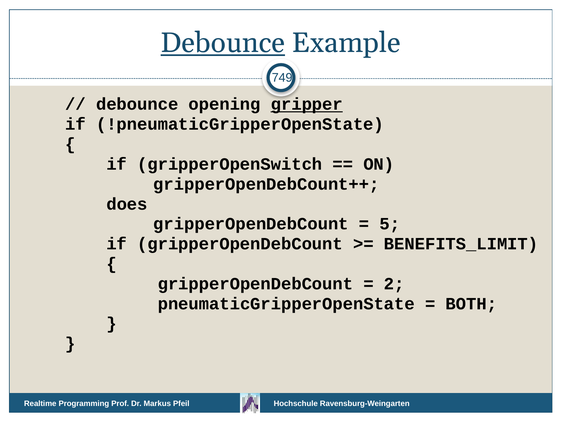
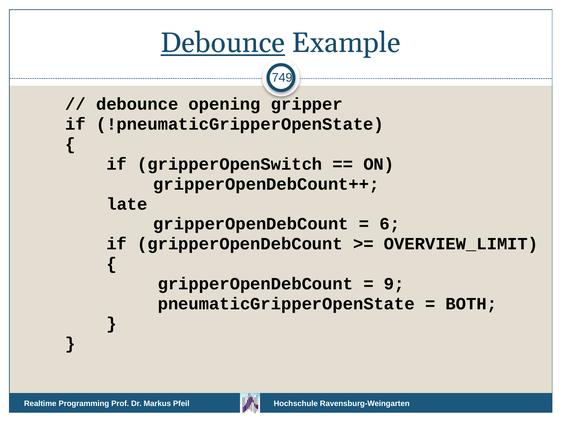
gripper underline: present -> none (307, 104)
does: does -> late (127, 204)
5: 5 -> 6 (390, 224)
BENEFITS_LIMIT: BENEFITS_LIMIT -> OVERVIEW_LIMIT (461, 244)
2: 2 -> 9 (394, 283)
